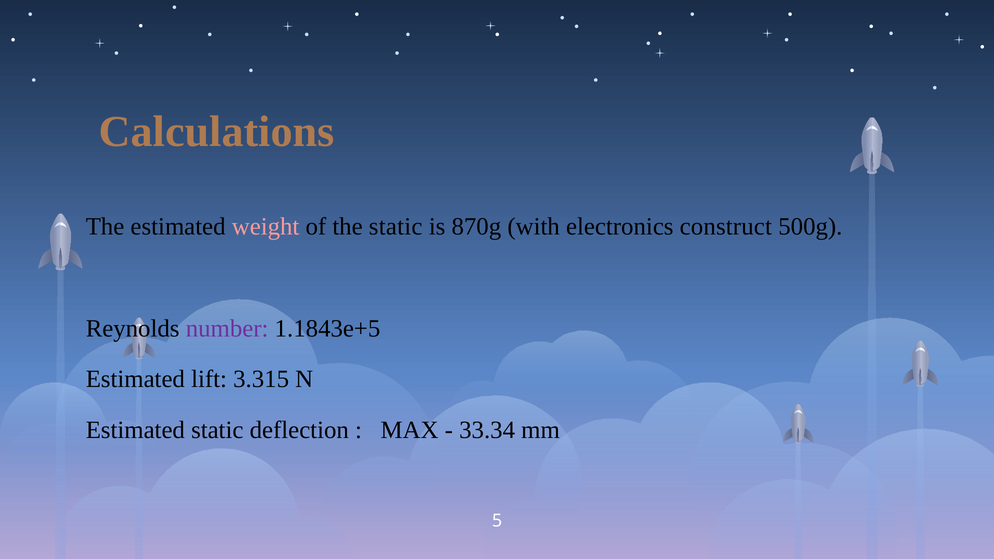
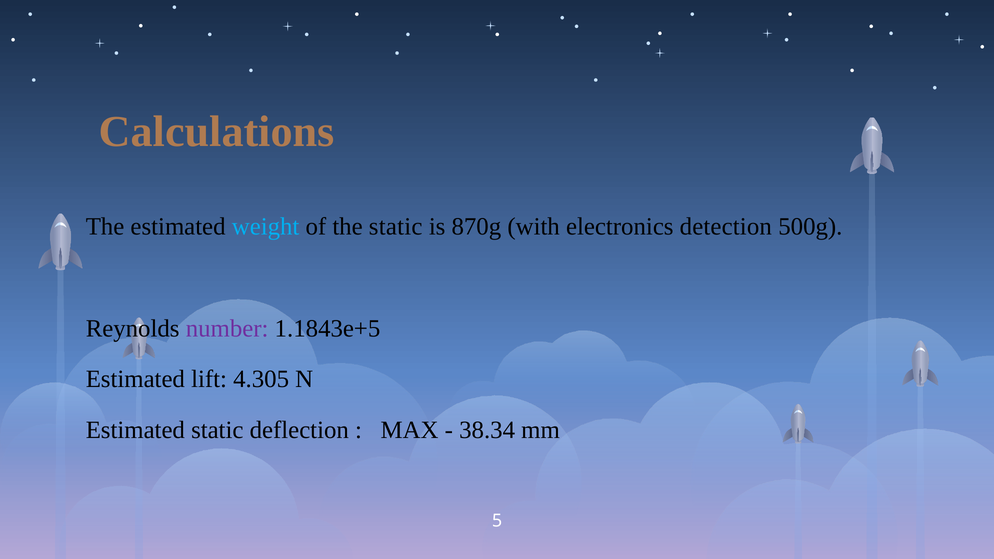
weight colour: pink -> light blue (266, 227)
construct: construct -> detection (726, 227)
3.315: 3.315 -> 4.305 (261, 379)
33.34: 33.34 -> 38.34 (487, 430)
